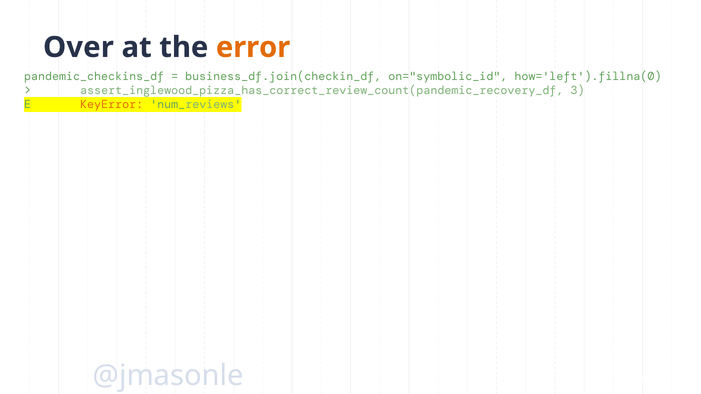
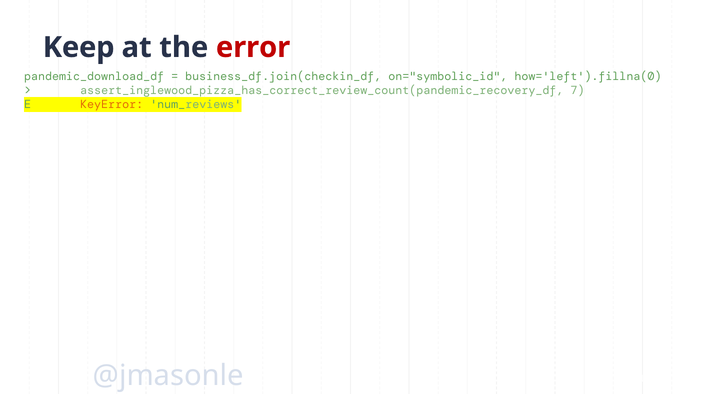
Over: Over -> Keep (79, 47)
error colour: orange -> red (253, 47)
pandemic_checkins_df: pandemic_checkins_df -> pandemic_download_df (94, 77)
3: 3 -> 7 (577, 91)
